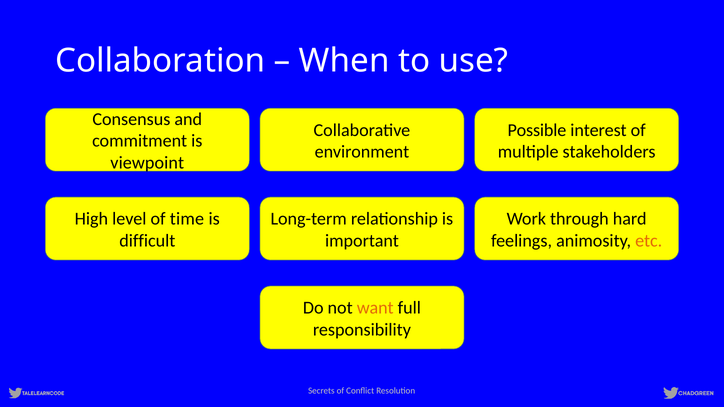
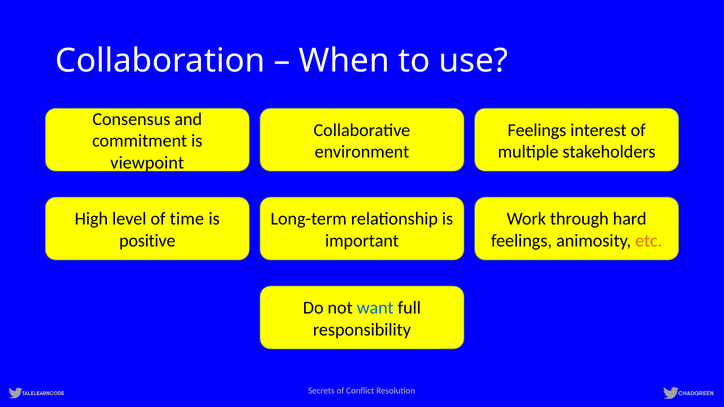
Possible: Possible -> Feelings (537, 130)
difficult: difficult -> positive (147, 241)
want colour: orange -> blue (375, 308)
